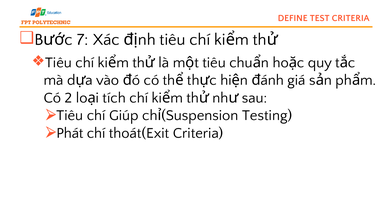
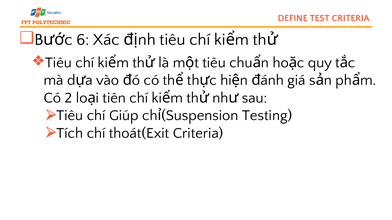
7: 7 -> 6 (83, 40)
tích: tích -> tiên (114, 98)
Phát: Phát -> Tích (70, 133)
